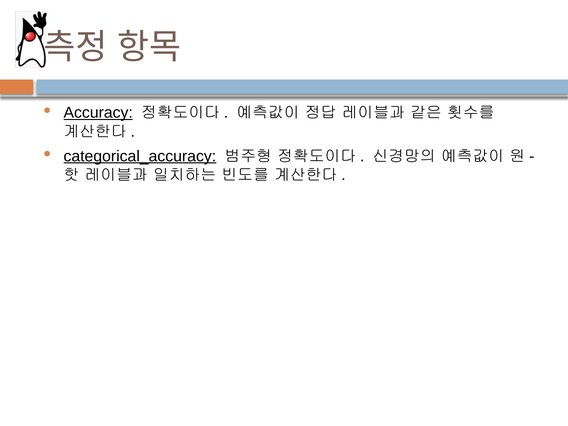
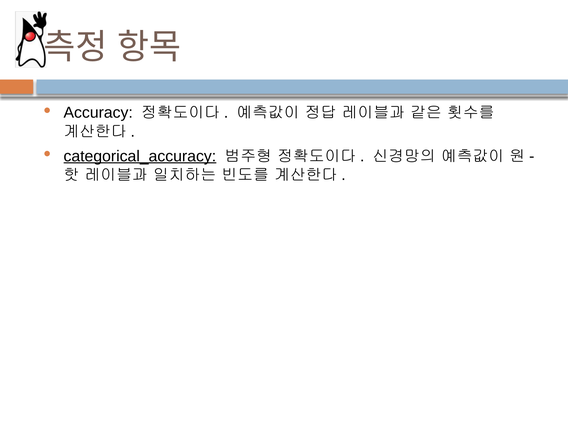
Accuracy underline: present -> none (98, 113)
